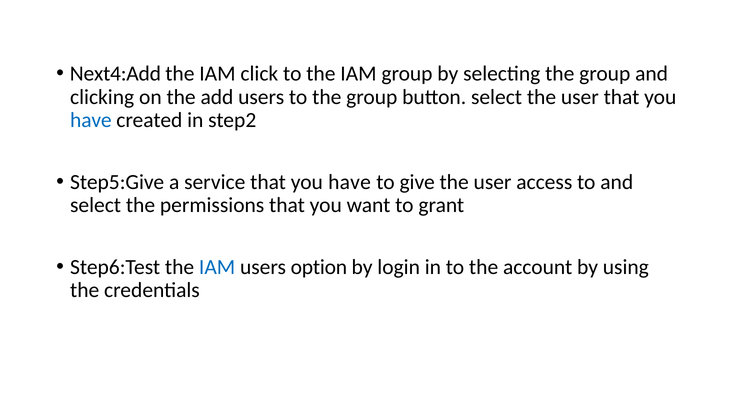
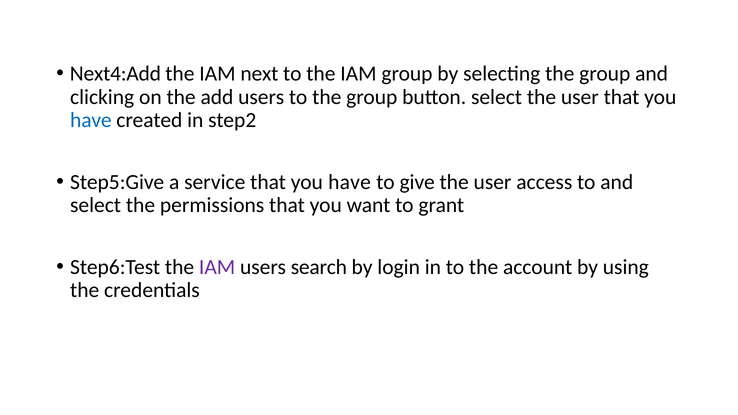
click: click -> next (259, 74)
IAM colour: blue -> purple (217, 267)
option: option -> search (319, 267)
